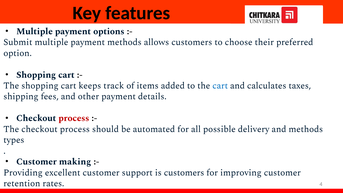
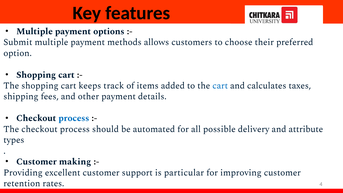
process colour: red -> blue (74, 118)
and methods: methods -> attribute (306, 129)
is customers: customers -> particular (184, 172)
